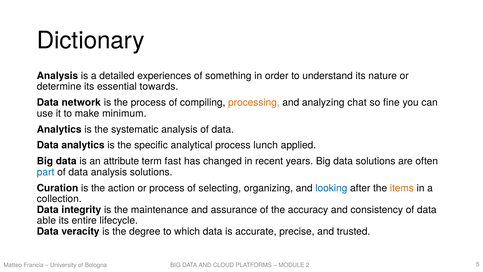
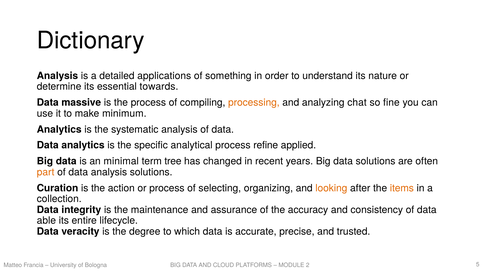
experiences: experiences -> applications (164, 76)
network: network -> massive (81, 102)
lunch: lunch -> refine (266, 145)
attribute: attribute -> minimal (121, 161)
fast: fast -> tree (173, 161)
part colour: blue -> orange (46, 172)
looking colour: blue -> orange (331, 188)
